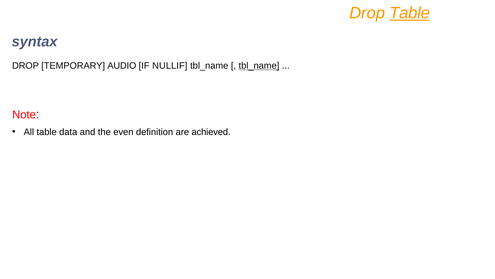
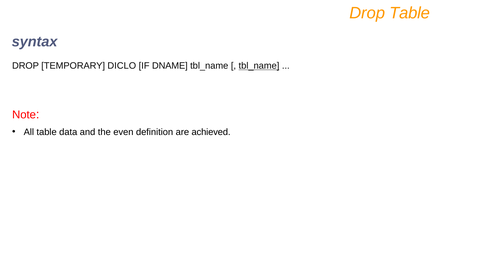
Table underline: present -> none (410, 13)
AUDIO: AUDIO -> DICLO (122, 66)
NULLIF: NULLIF -> DNAME (170, 66)
